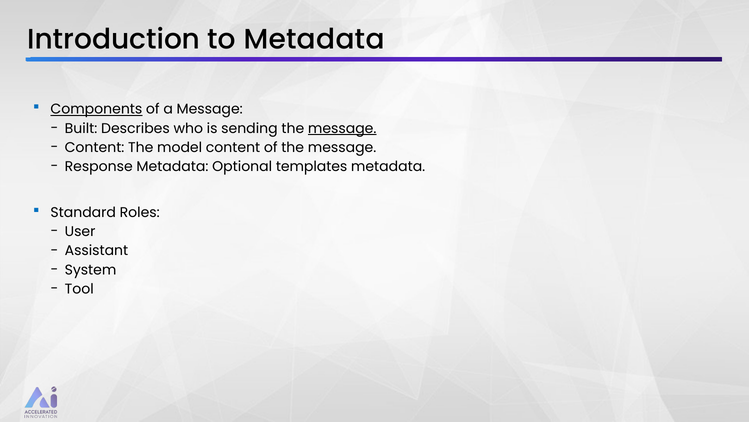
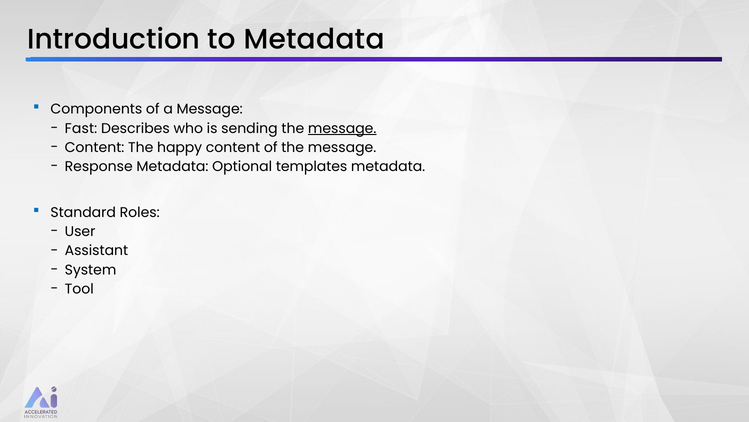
Components underline: present -> none (96, 109)
Built: Built -> Fast (81, 128)
model: model -> happy (180, 147)
